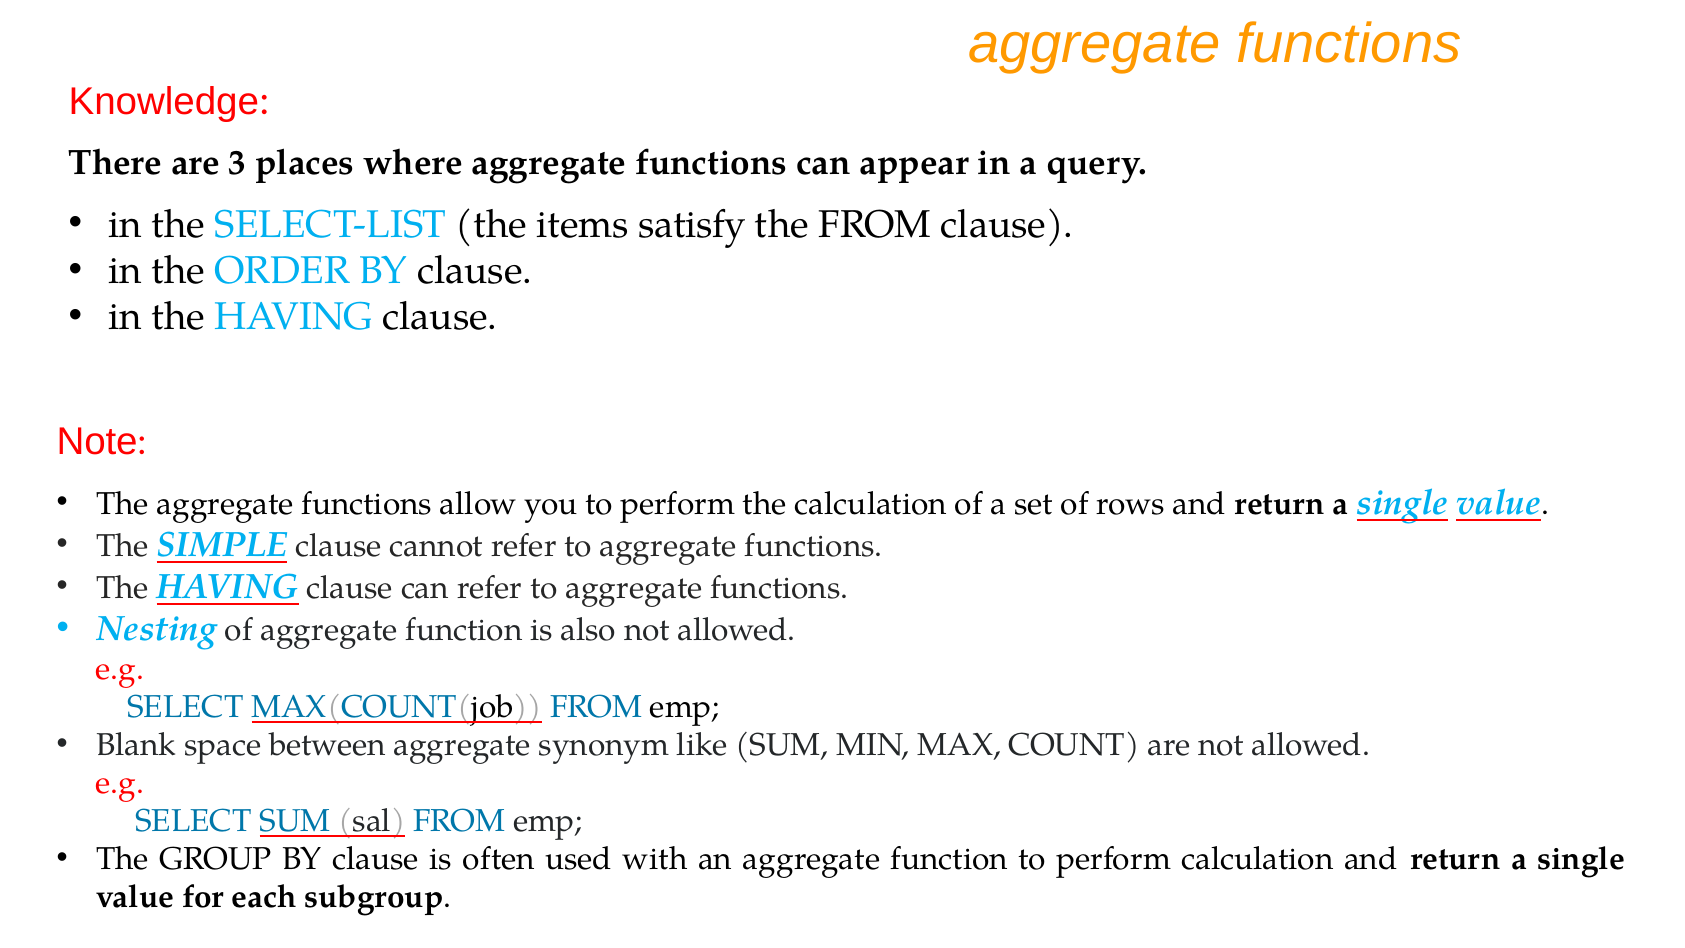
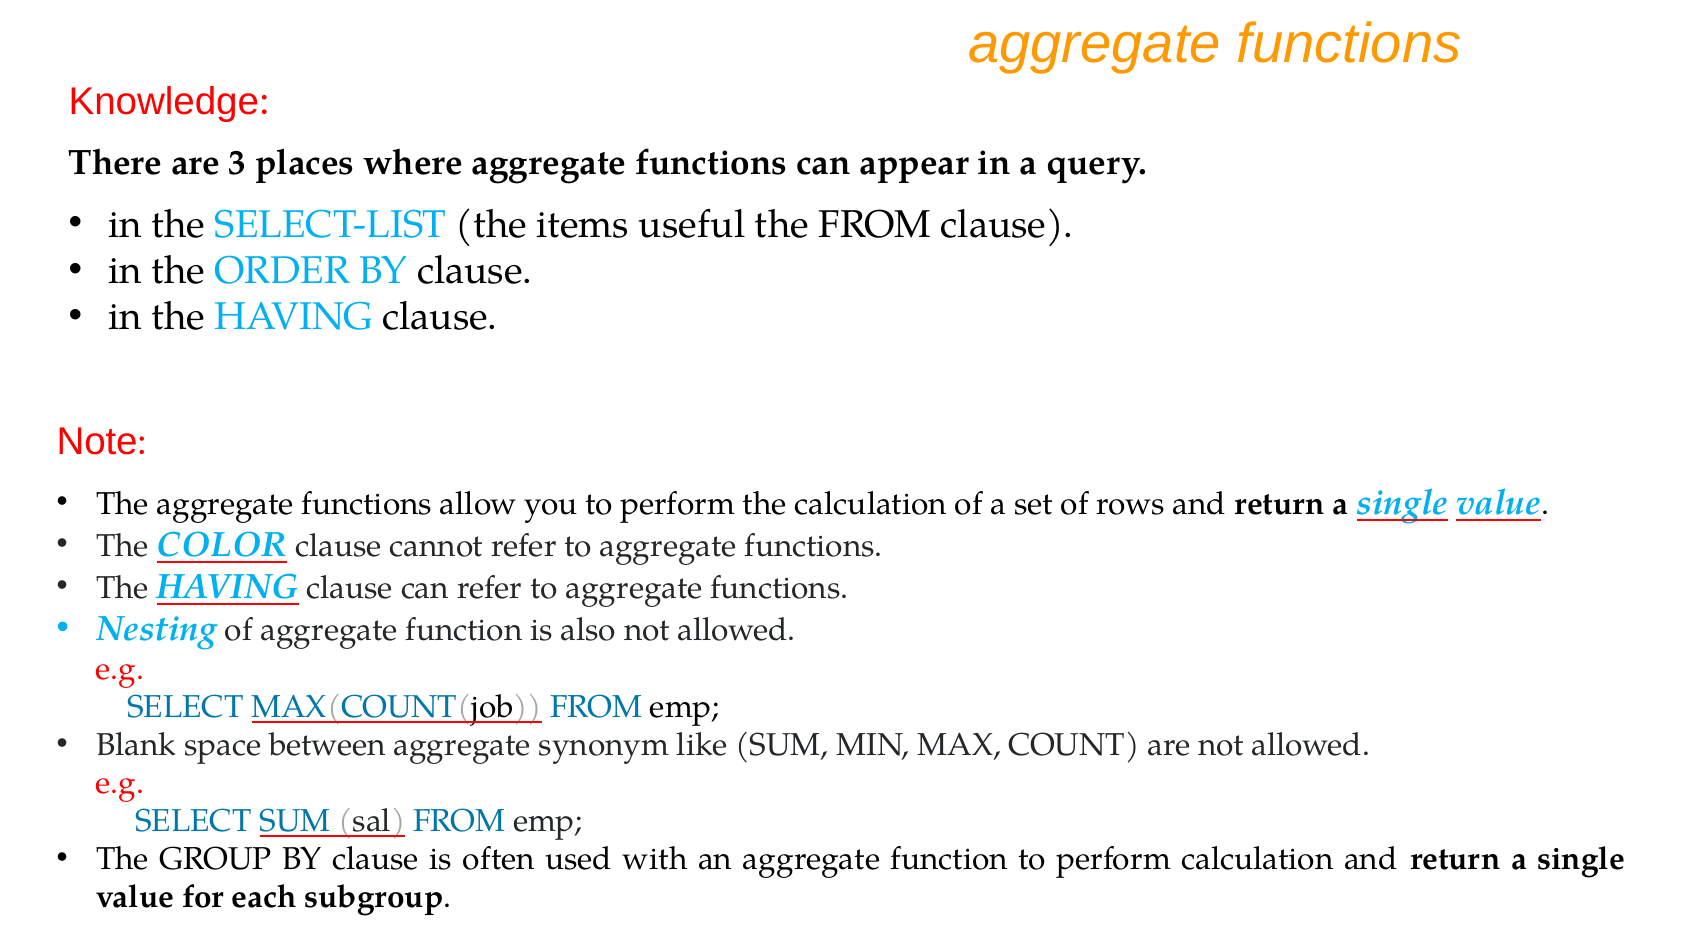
satisfy: satisfy -> useful (692, 224)
SIMPLE: SIMPLE -> COLOR (222, 545)
